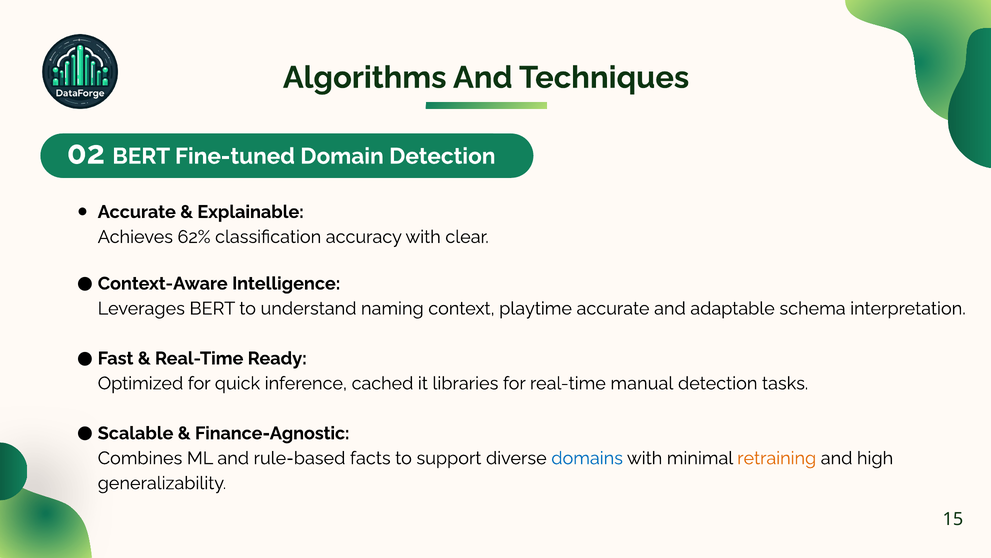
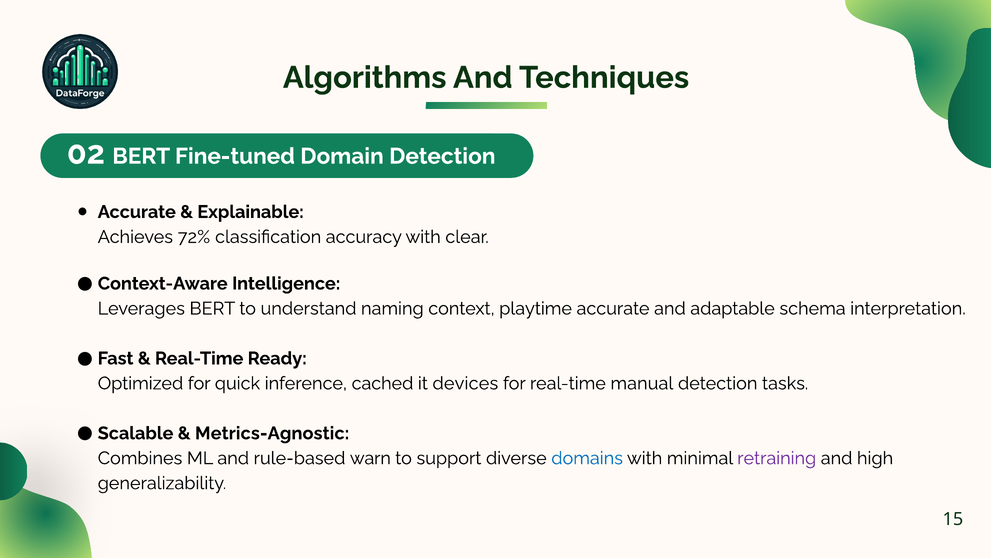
62%: 62% -> 72% (194, 237)
libraries: libraries -> devices (465, 384)
Finance-Agnostic: Finance-Agnostic -> Metrics-Agnostic (272, 434)
facts: facts -> warn (370, 459)
retraining colour: orange -> purple (777, 459)
